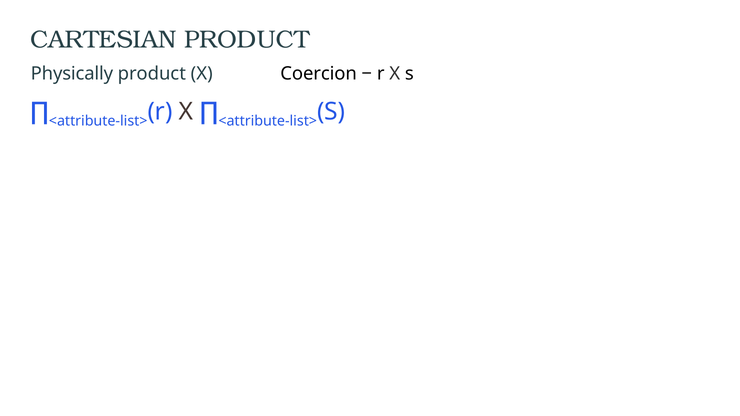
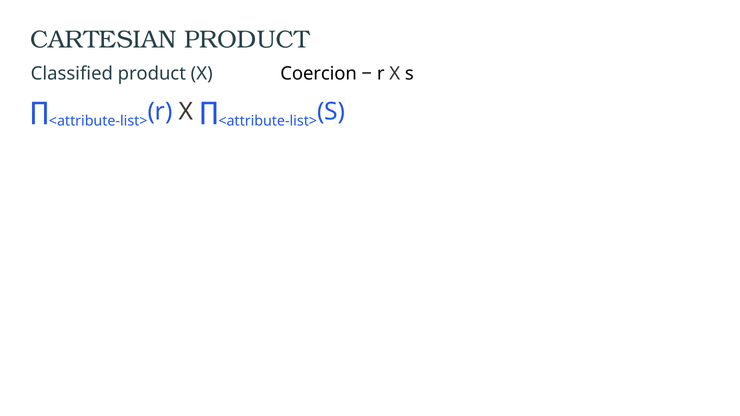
Physically: Physically -> Classified (72, 74)
